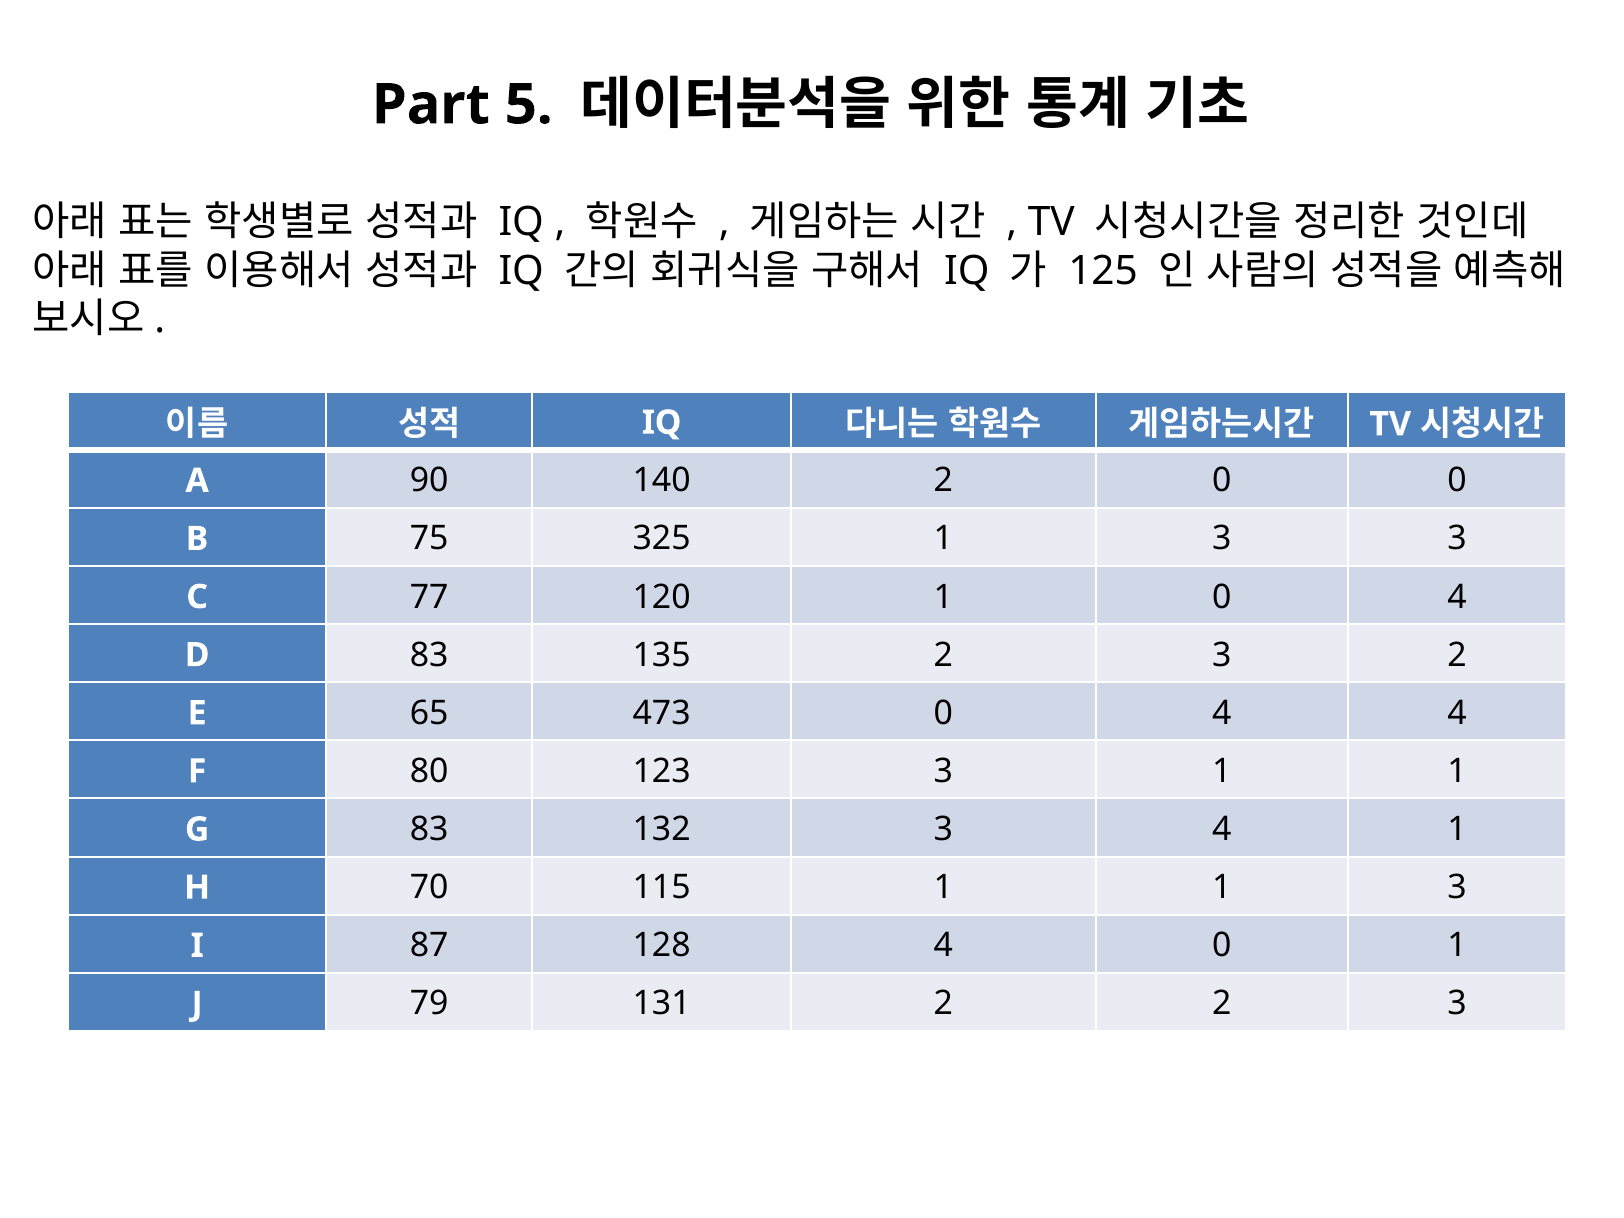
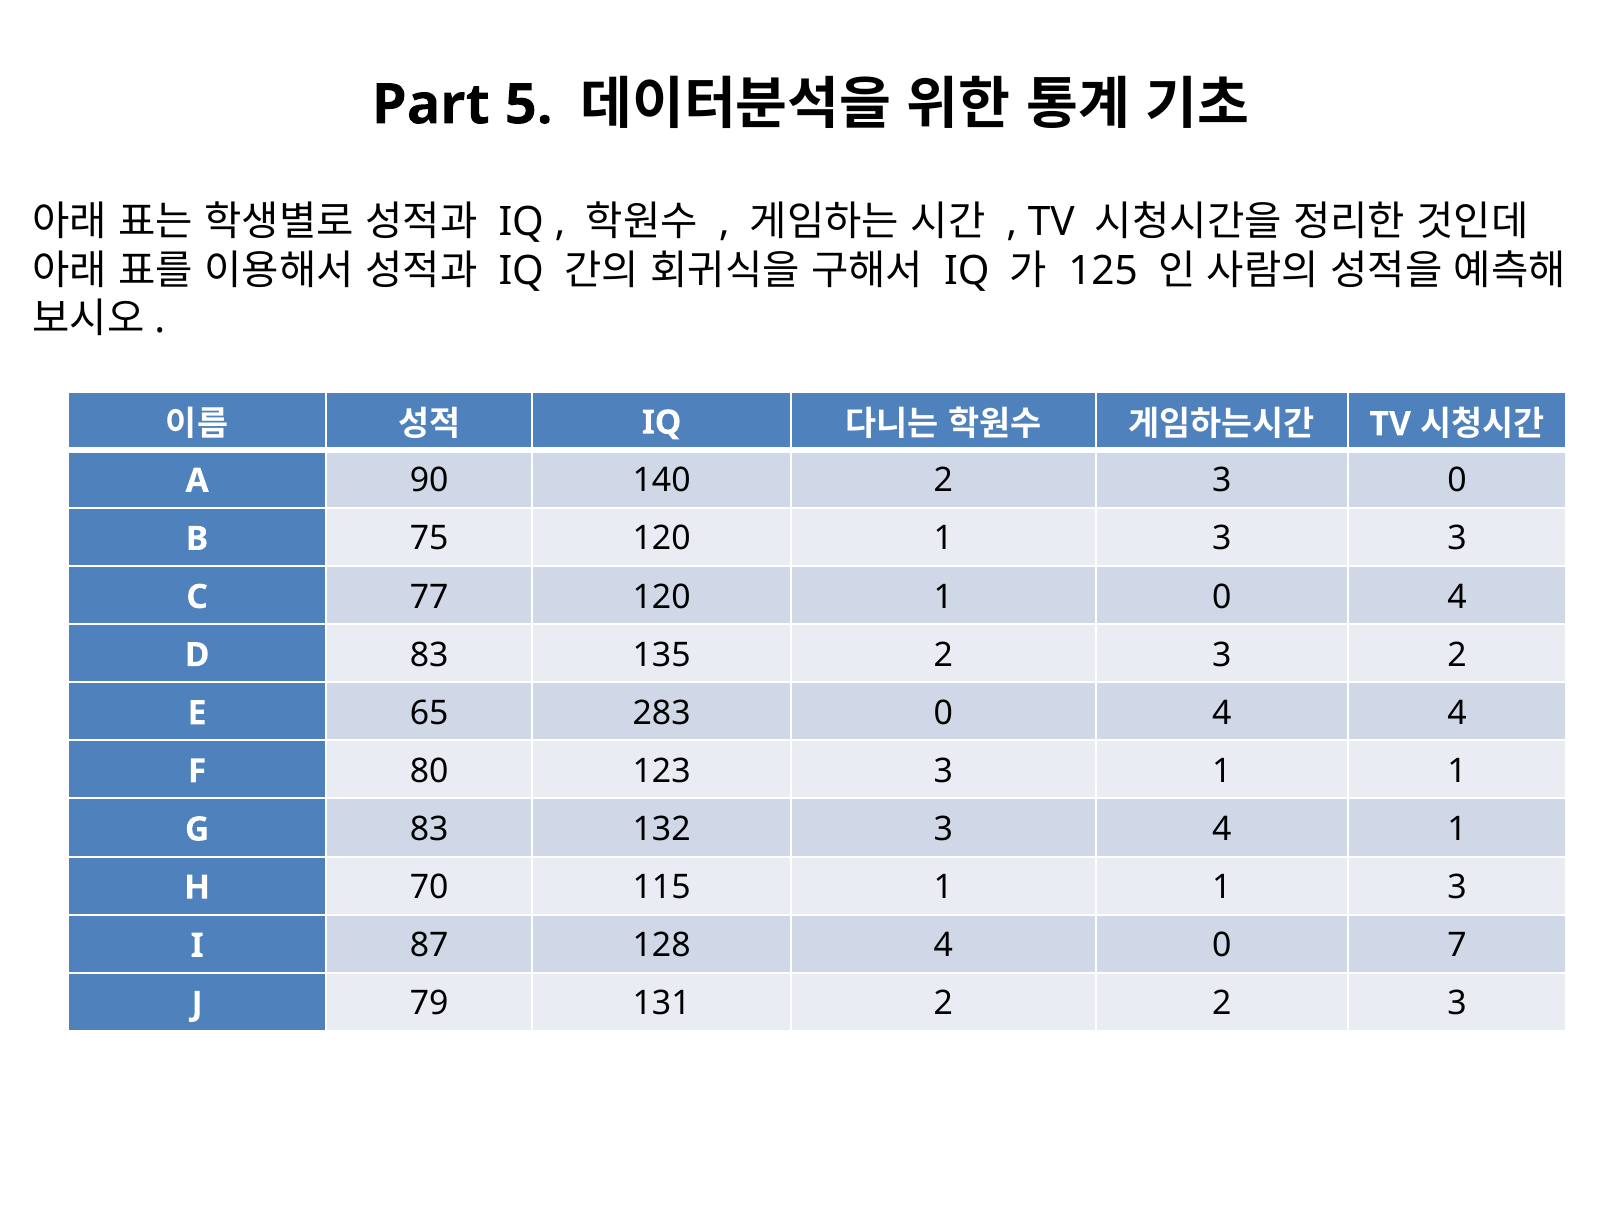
140 2 0: 0 -> 3 (1222, 481)
75 325: 325 -> 120 (662, 539)
473: 473 -> 283 (662, 713)
0 1: 1 -> 7 (1457, 946)
